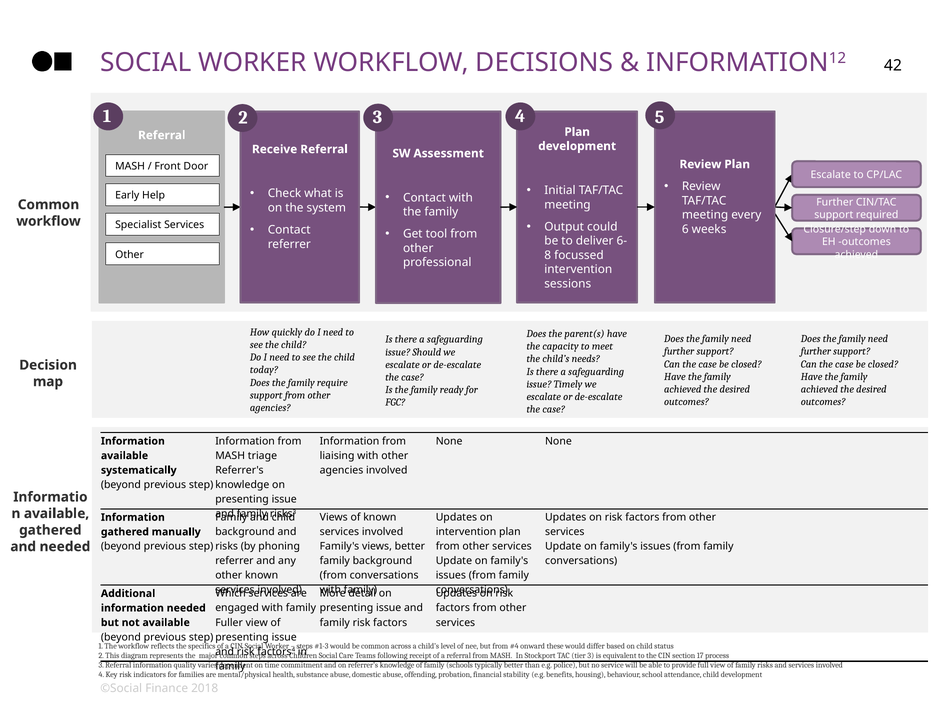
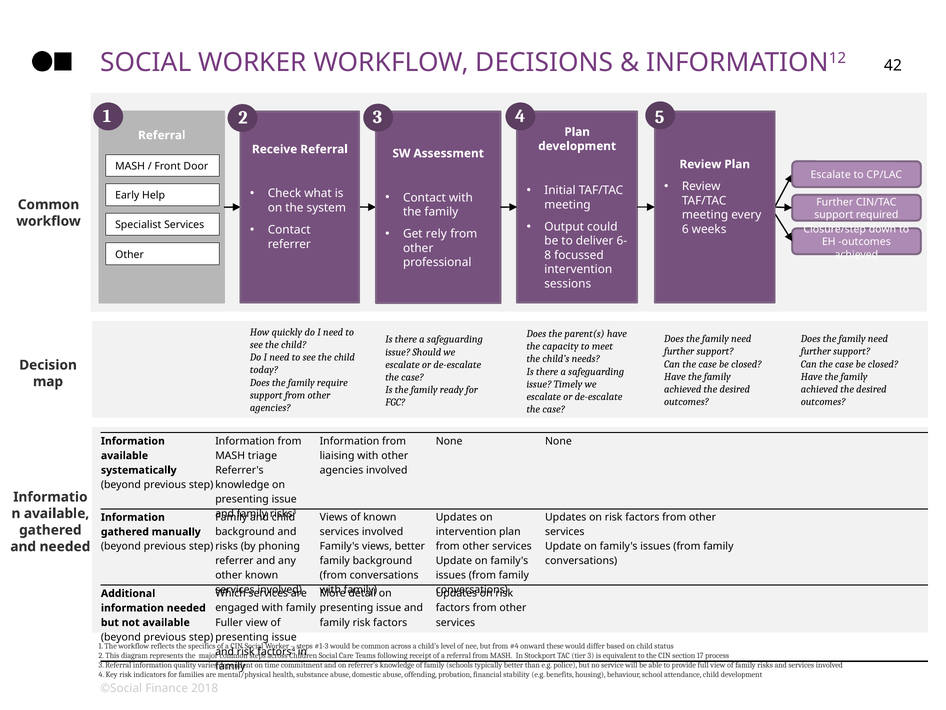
tool: tool -> rely (436, 234)
